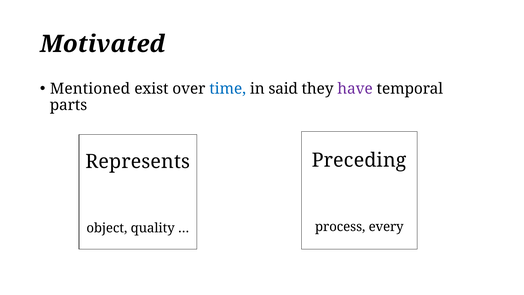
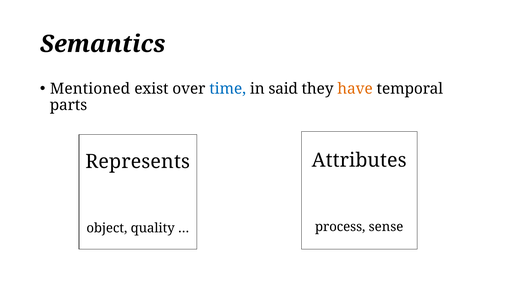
Motivated: Motivated -> Semantics (103, 44)
have colour: purple -> orange (355, 89)
Preceding: Preceding -> Attributes (359, 160)
every: every -> sense (386, 227)
